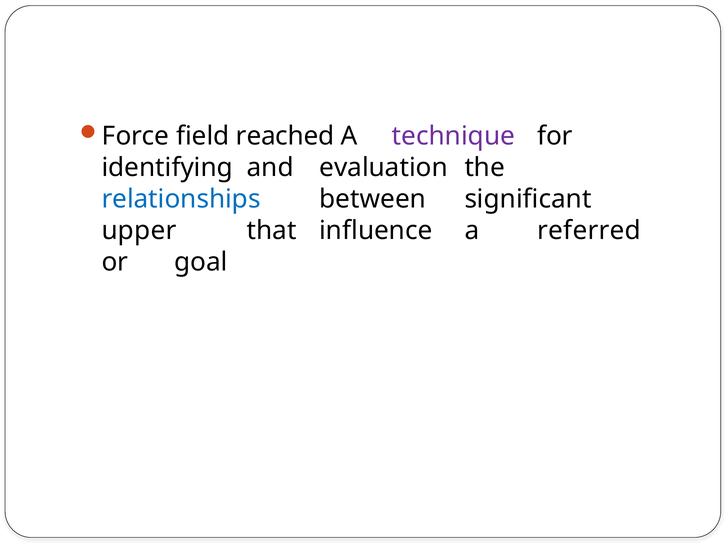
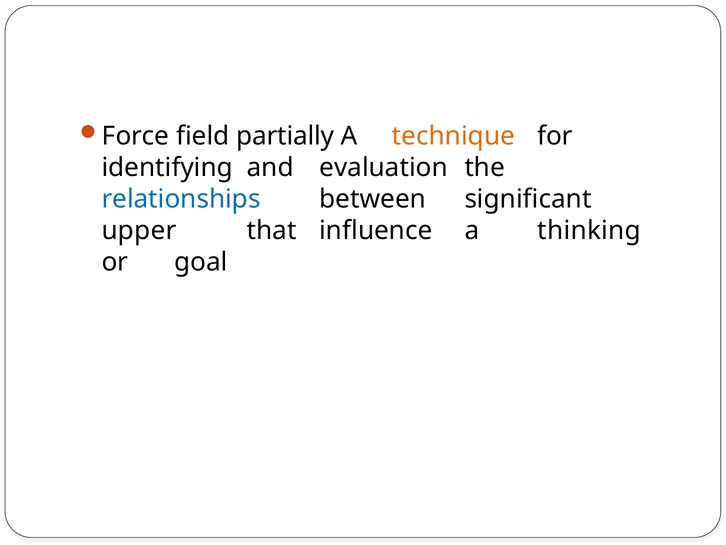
reached: reached -> partially (285, 136)
technique colour: purple -> orange (454, 136)
referred: referred -> thinking (589, 230)
